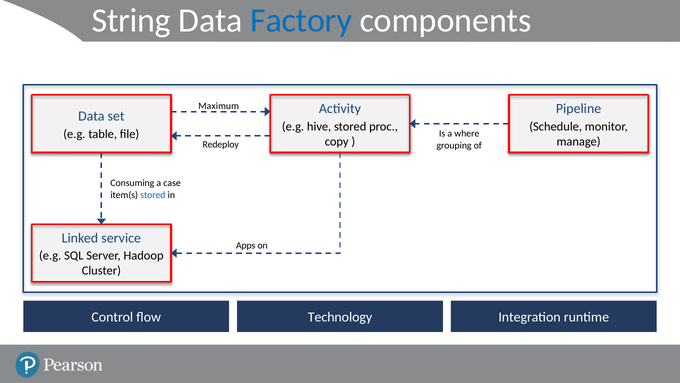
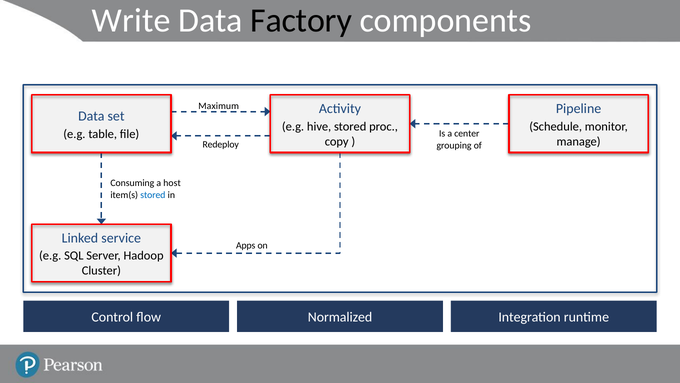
String: String -> Write (131, 20)
Factory colour: blue -> black (301, 20)
where: where -> center (467, 134)
case: case -> host (172, 183)
Technology: Technology -> Normalized (340, 317)
